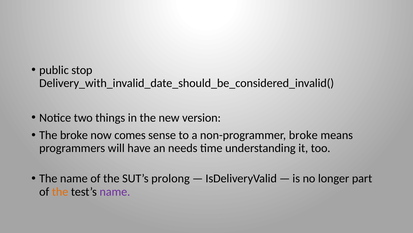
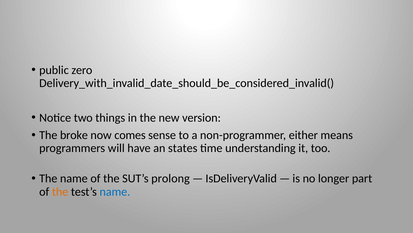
stop: stop -> zero (82, 70)
non-programmer broke: broke -> either (303, 135)
needs: needs -> states (183, 148)
name colour: purple -> blue (115, 191)
